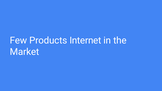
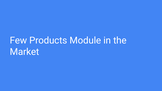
Internet: Internet -> Module (85, 41)
